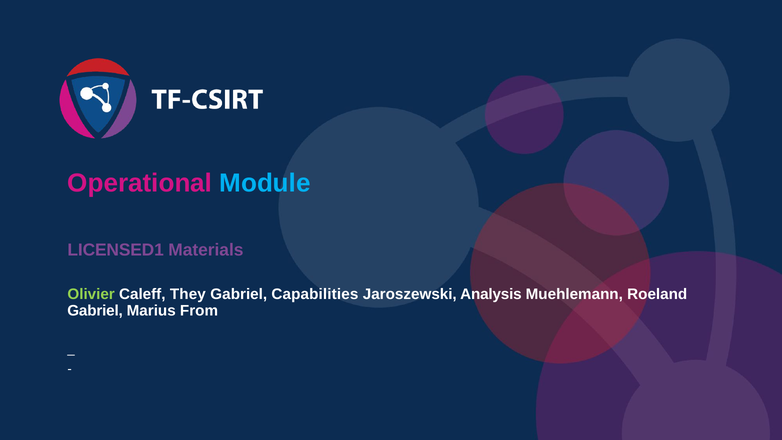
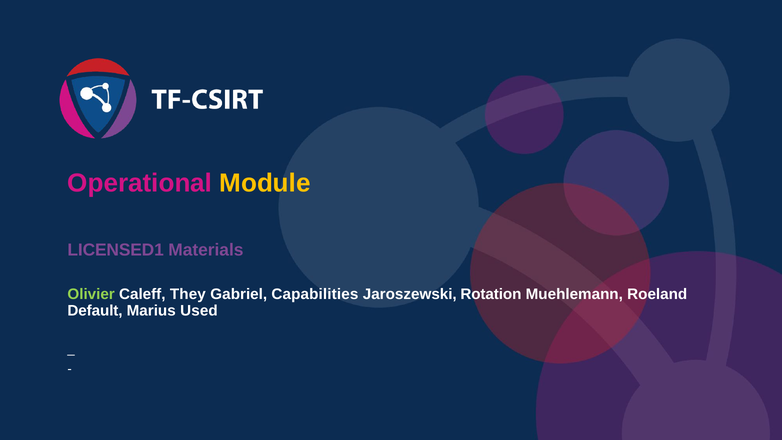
Module colour: light blue -> yellow (265, 183)
Analysis: Analysis -> Rotation (491, 294)
Gabriel: Gabriel -> Default (95, 310)
From: From -> Used (199, 310)
